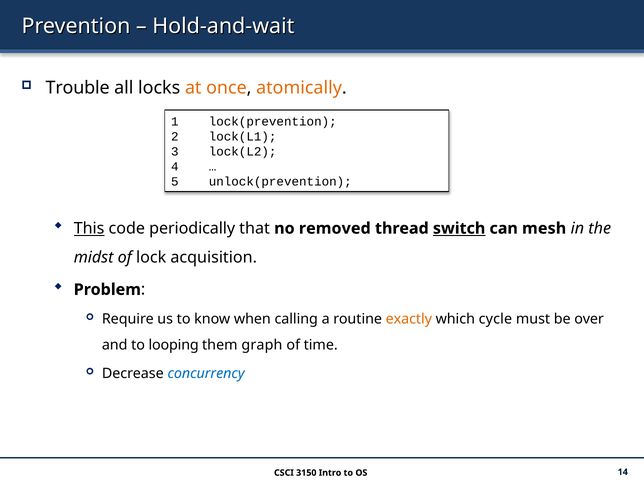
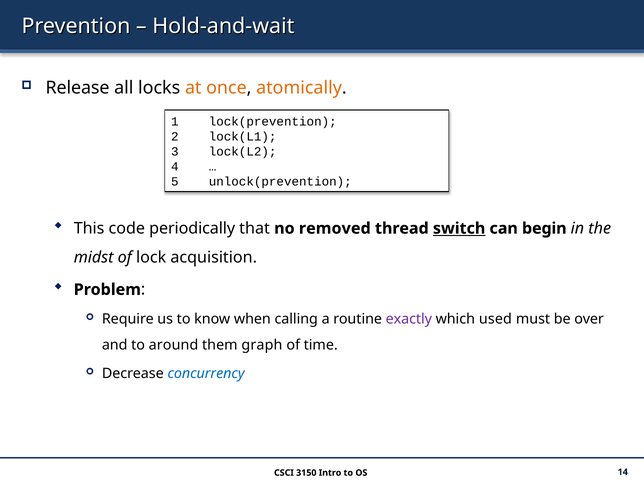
Trouble: Trouble -> Release (78, 88)
This underline: present -> none (89, 228)
mesh: mesh -> begin (544, 228)
exactly colour: orange -> purple (409, 319)
cycle: cycle -> used (495, 319)
looping: looping -> around (174, 345)
